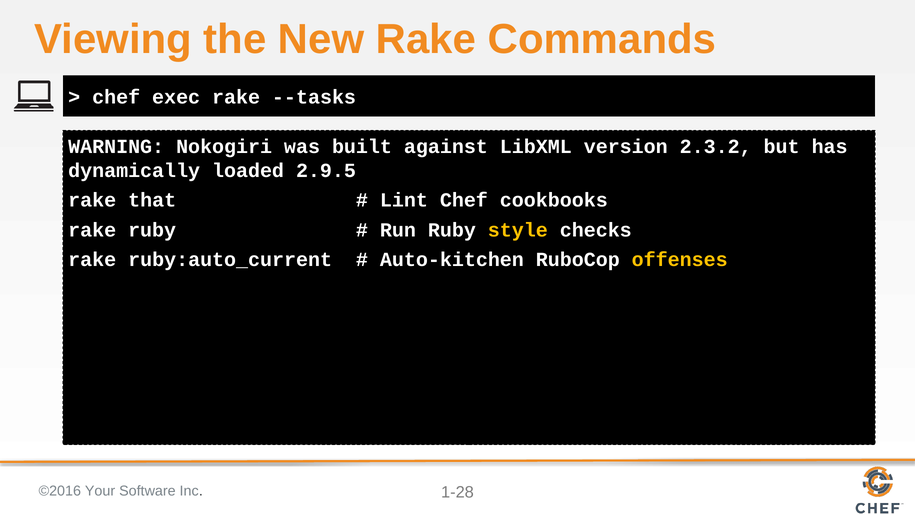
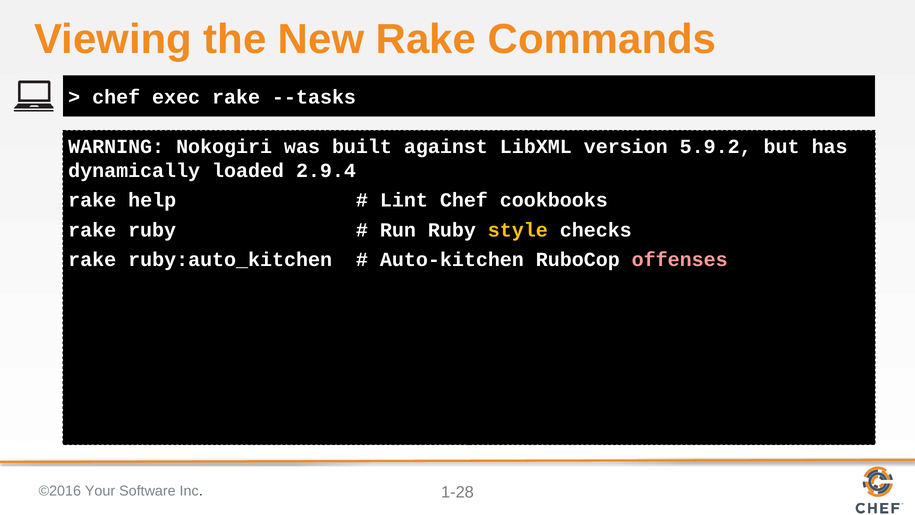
2.3.2: 2.3.2 -> 5.9.2 (716, 146)
2.9.5: 2.9.5 -> 2.9.4 (326, 170)
that: that -> help (152, 200)
ruby:auto_current: ruby:auto_current -> ruby:auto_kitchen (230, 260)
offenses colour: yellow -> pink (680, 260)
